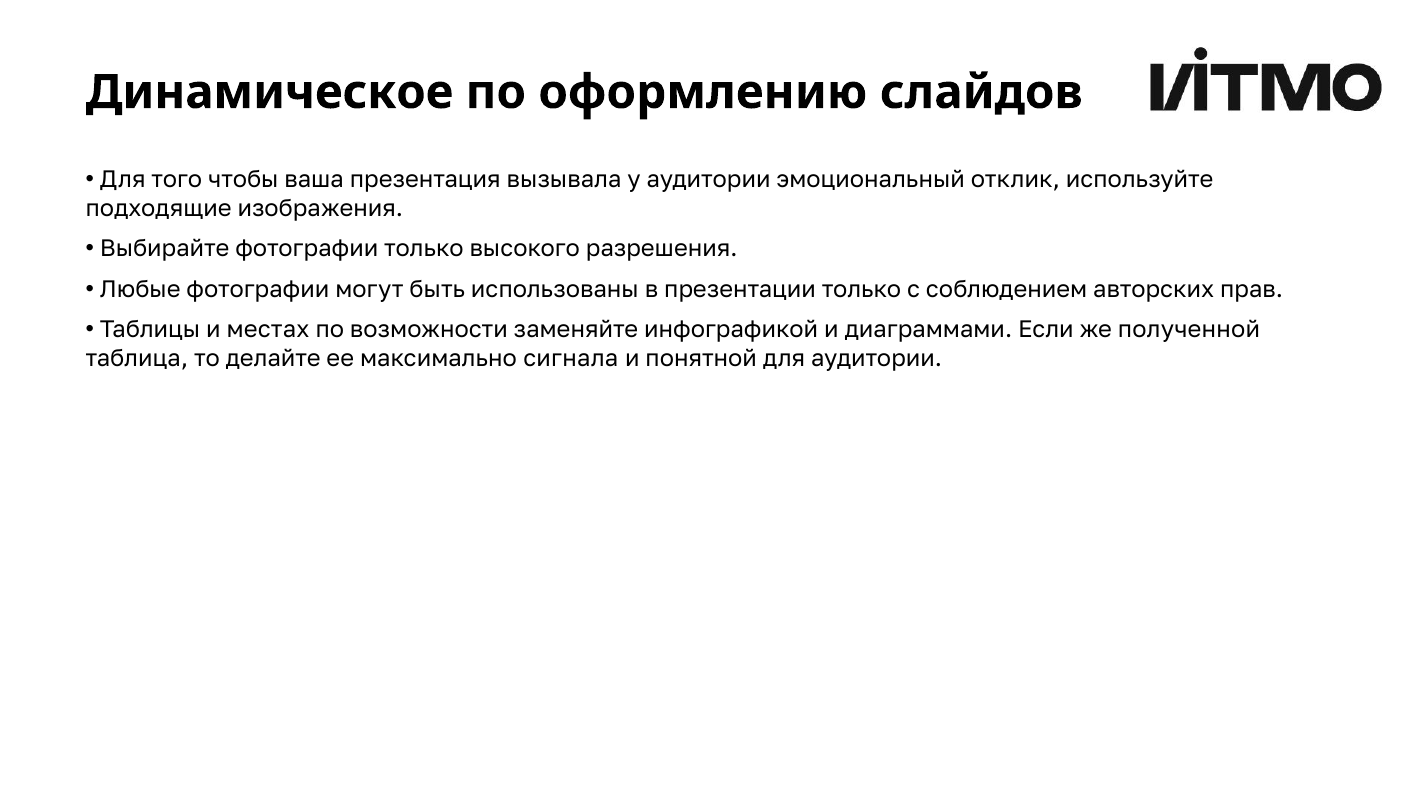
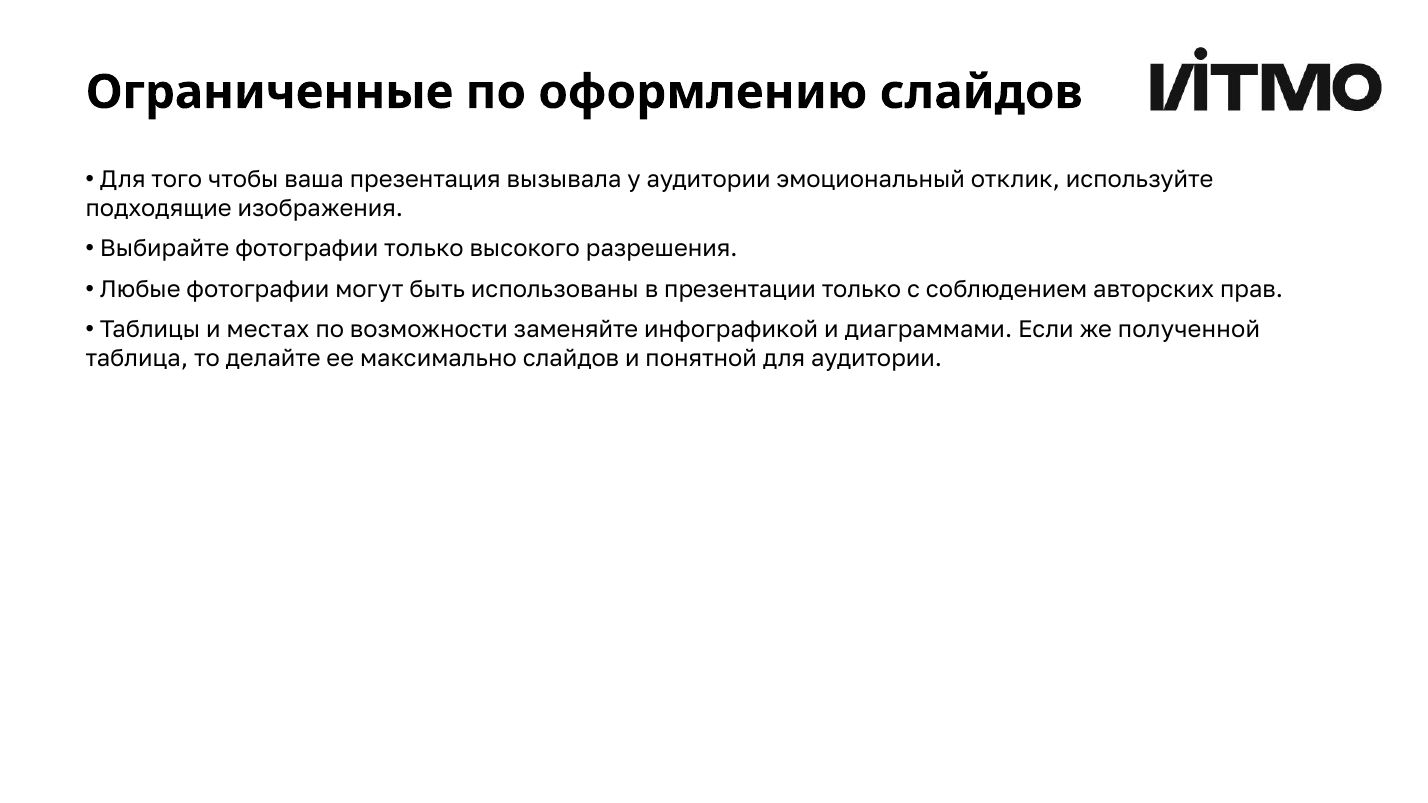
Динамическое: Динамическое -> Ограниченные (270, 92)
максимально сигнала: сигнала -> слайдов (571, 359)
